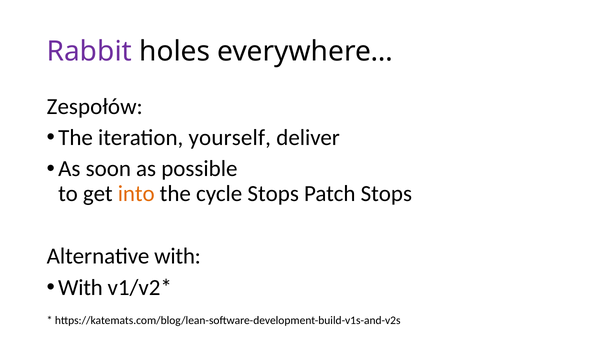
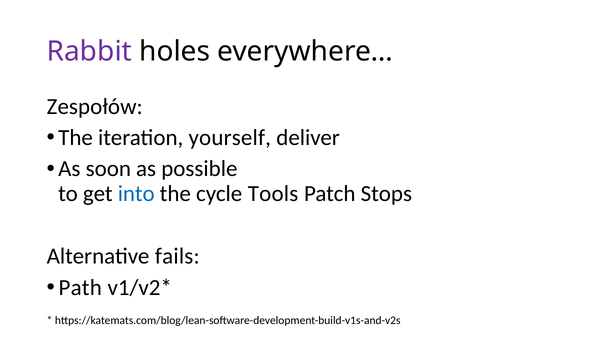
into colour: orange -> blue (136, 194)
cycle Stops: Stops -> Tools (273, 194)
Alternative with: with -> fails (177, 256)
With: With -> Path (80, 287)
